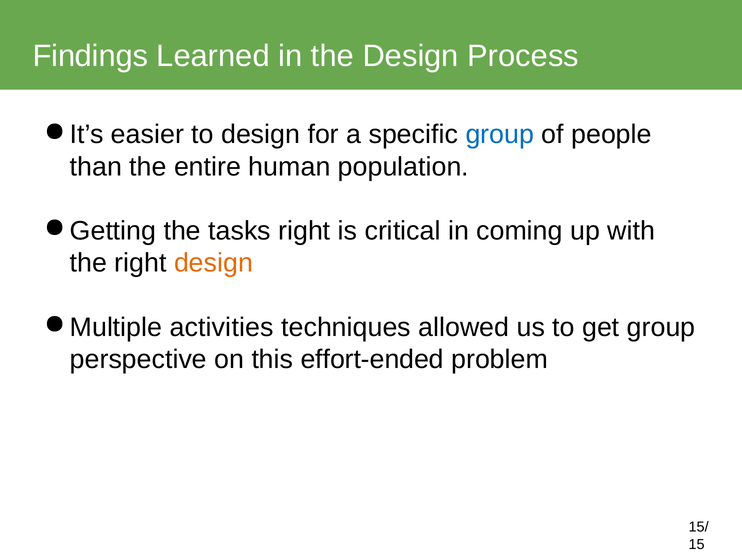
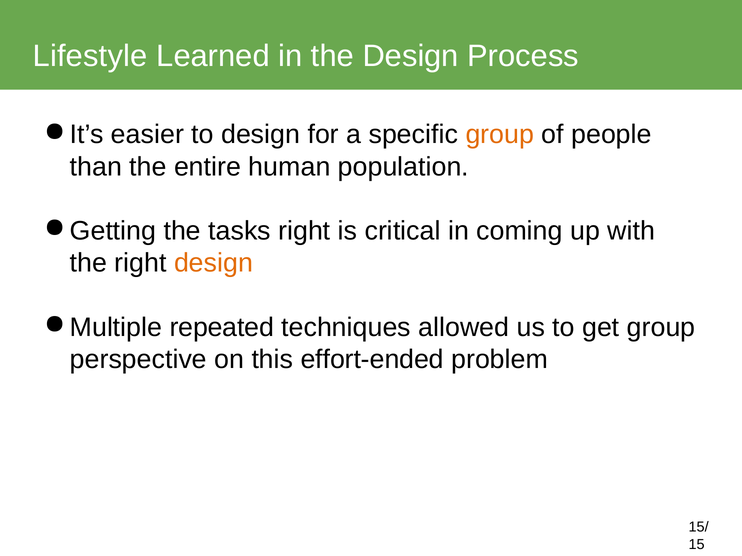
Findings: Findings -> Lifestyle (90, 56)
group colour: blue -> orange (500, 135)
activities: activities -> repeated (222, 328)
